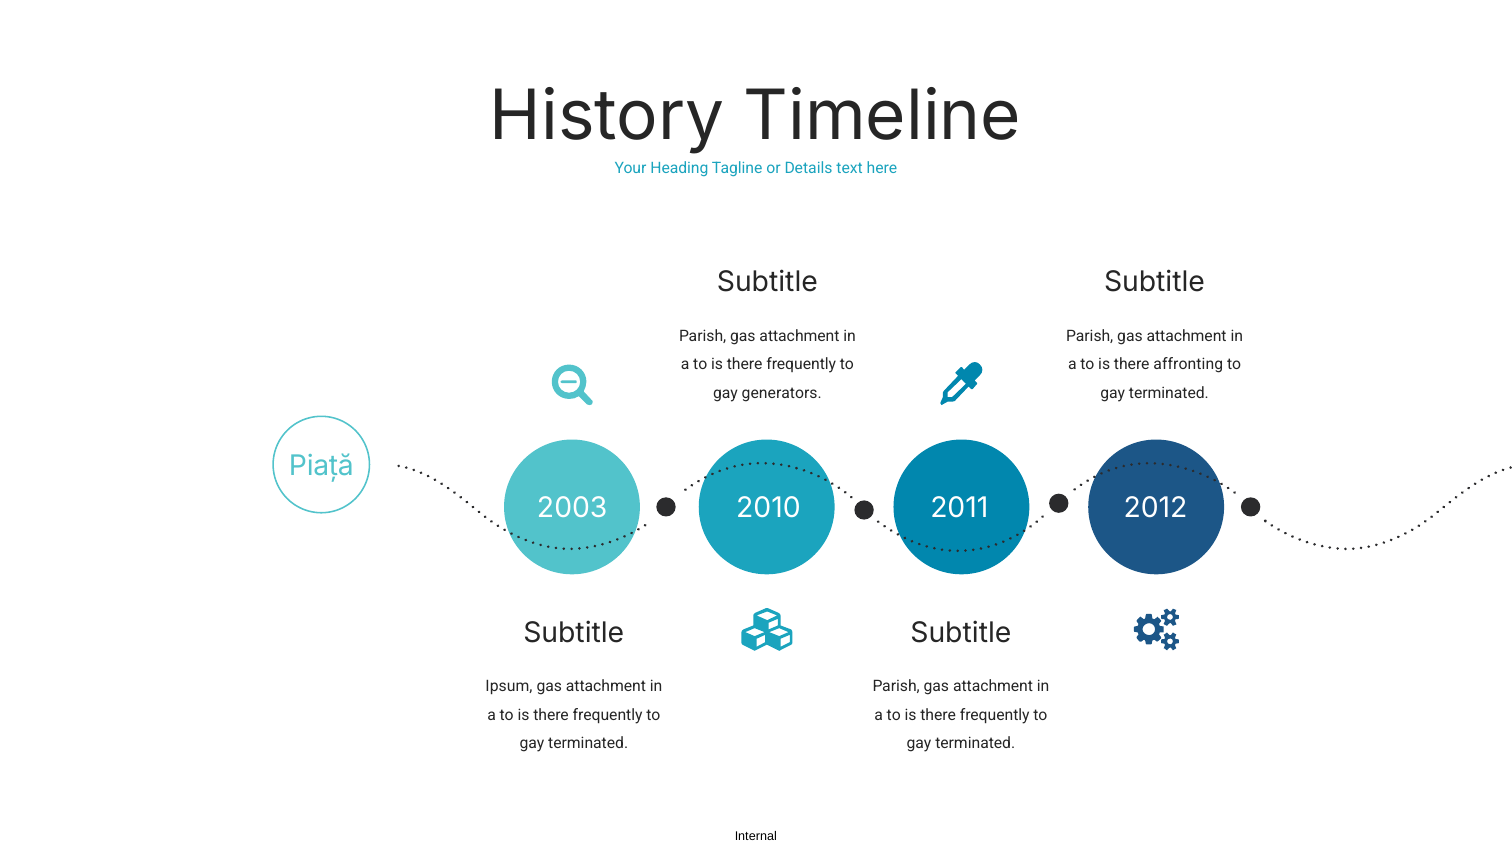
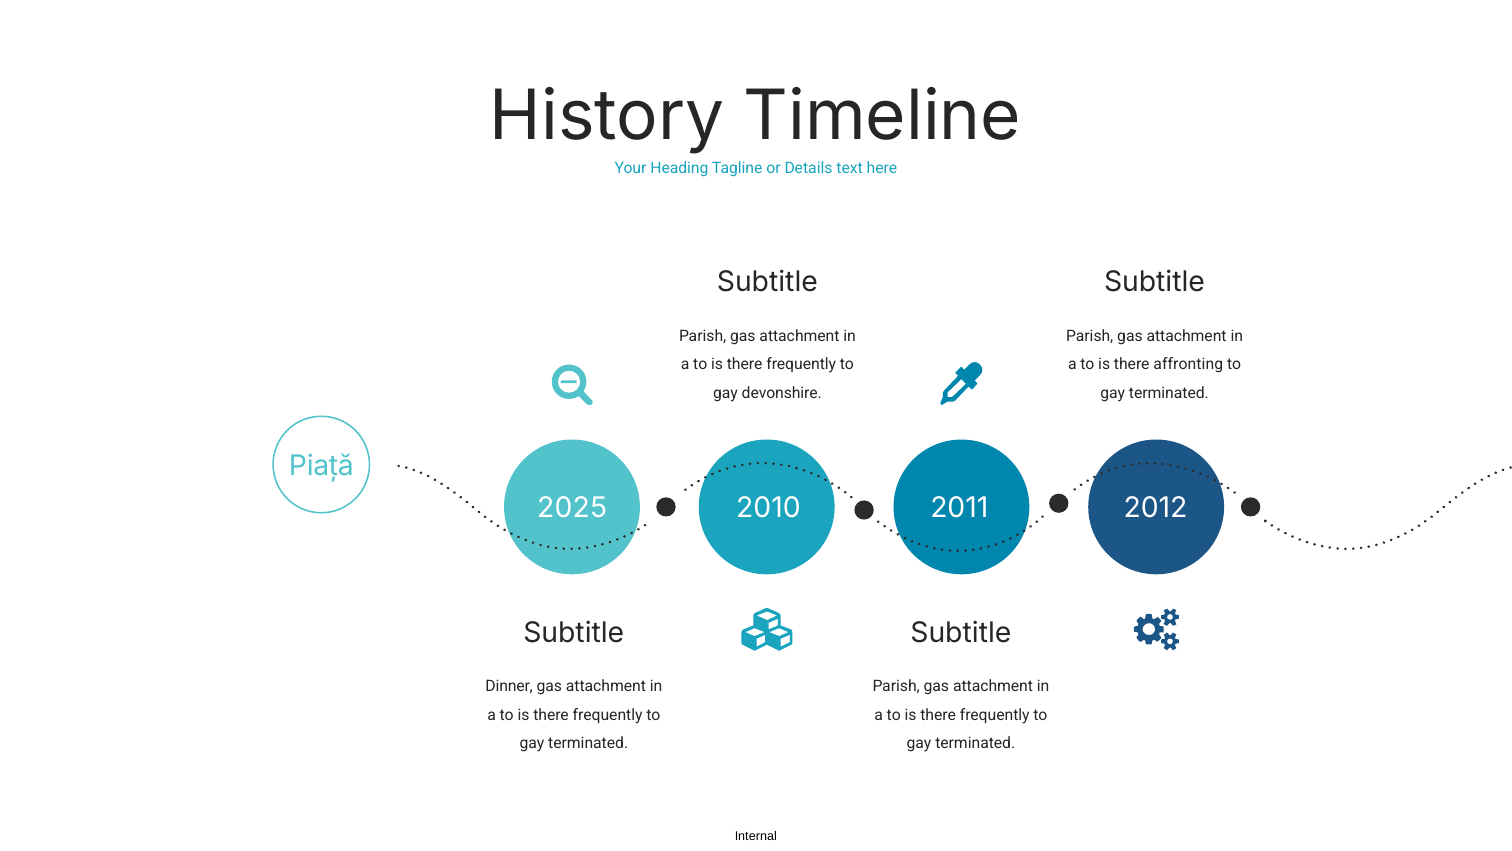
generators: generators -> devonshire (782, 393)
2003: 2003 -> 2025 (572, 508)
Ipsum: Ipsum -> Dinner (509, 686)
